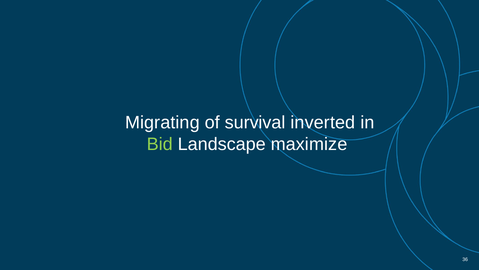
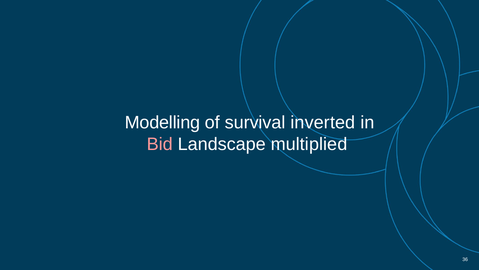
Migrating: Migrating -> Modelling (163, 122)
Bid colour: light green -> pink (160, 144)
maximize: maximize -> multiplied (309, 144)
